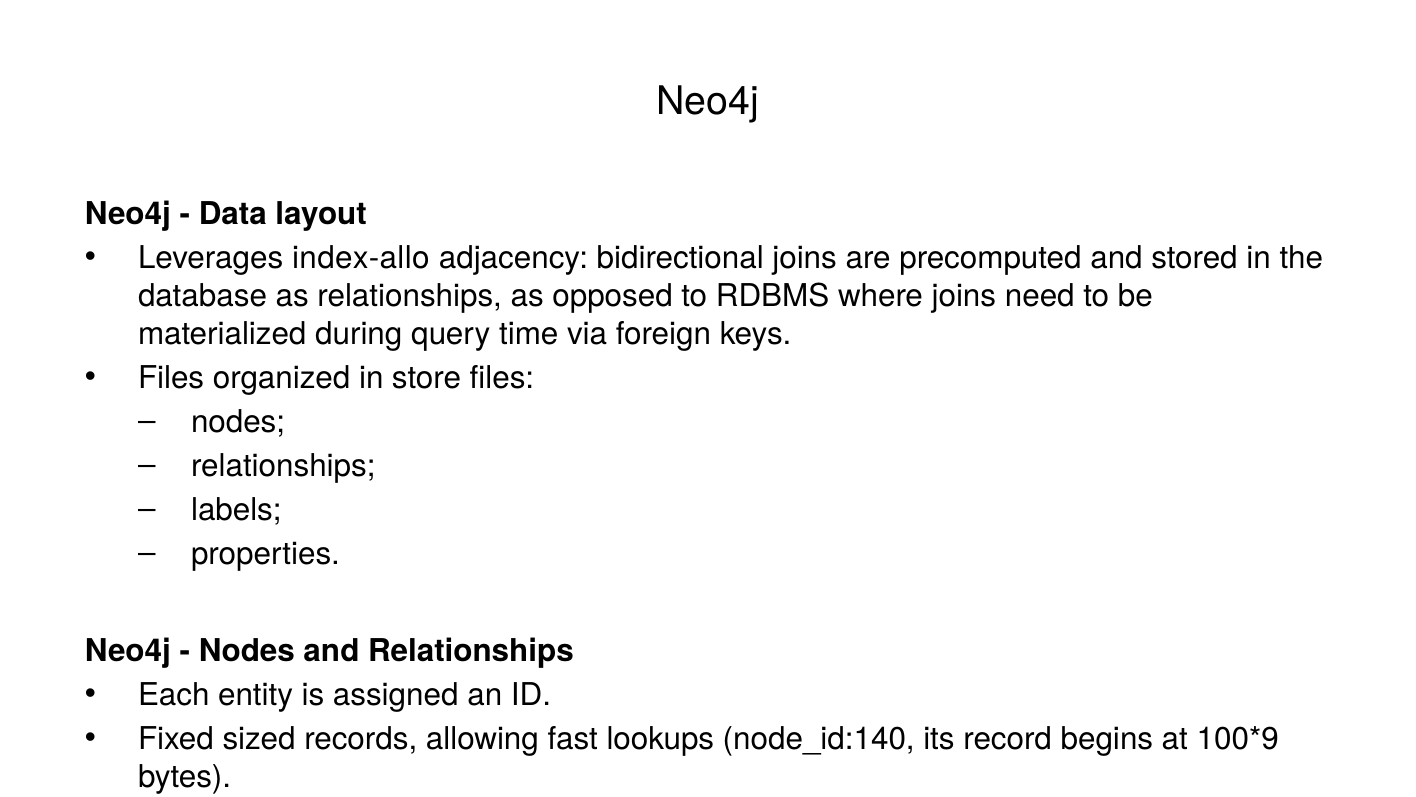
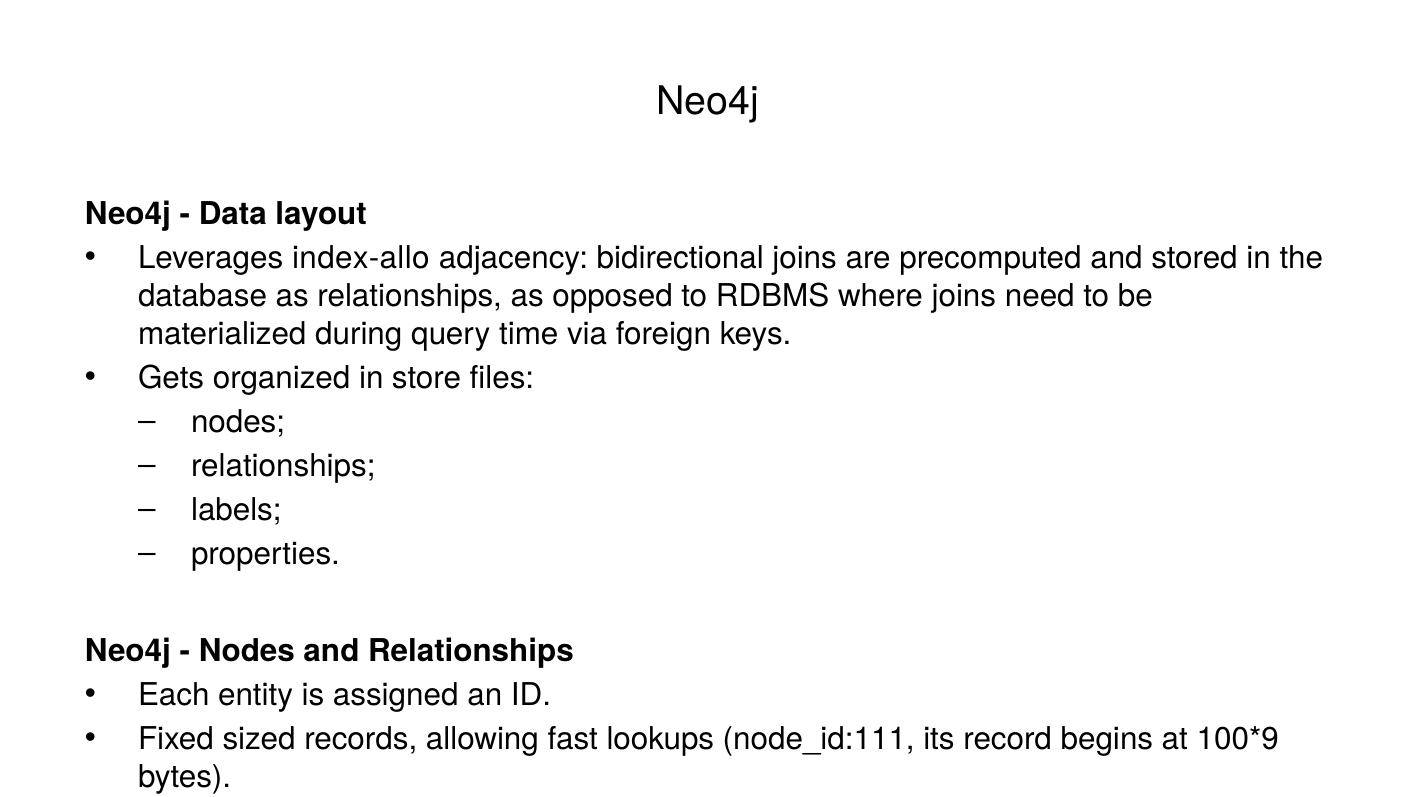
Files: Files -> Gets (171, 378)
node_id:140: node_id:140 -> node_id:111 (819, 739)
